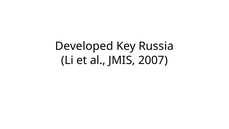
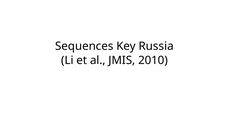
Developed: Developed -> Sequences (84, 46)
2007: 2007 -> 2010 (153, 60)
